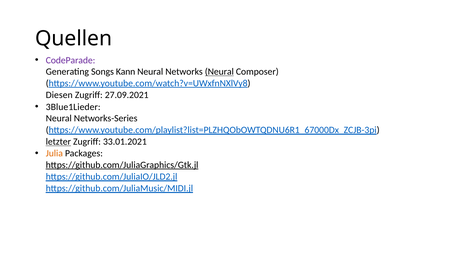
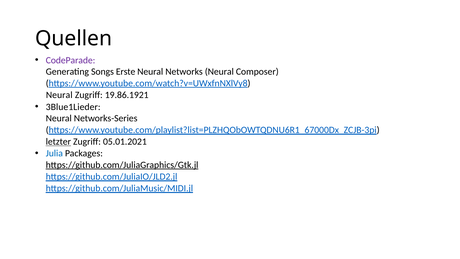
Kann: Kann -> Erste (126, 72)
Neural underline: present -> none (219, 72)
Diesen: Diesen -> Neural (59, 95)
27.09.2021: 27.09.2021 -> 19.86.1921 (127, 95)
33.01.2021: 33.01.2021 -> 05.01.2021 (125, 142)
Julia colour: orange -> blue (54, 153)
